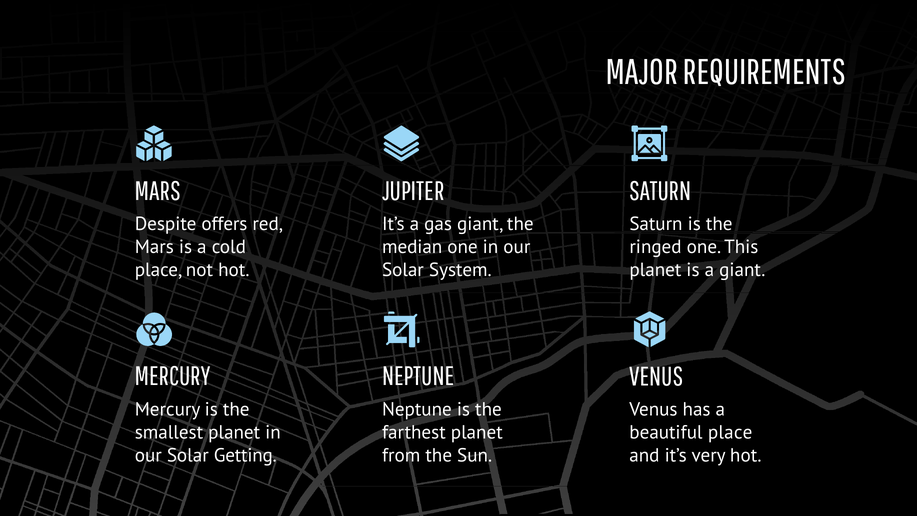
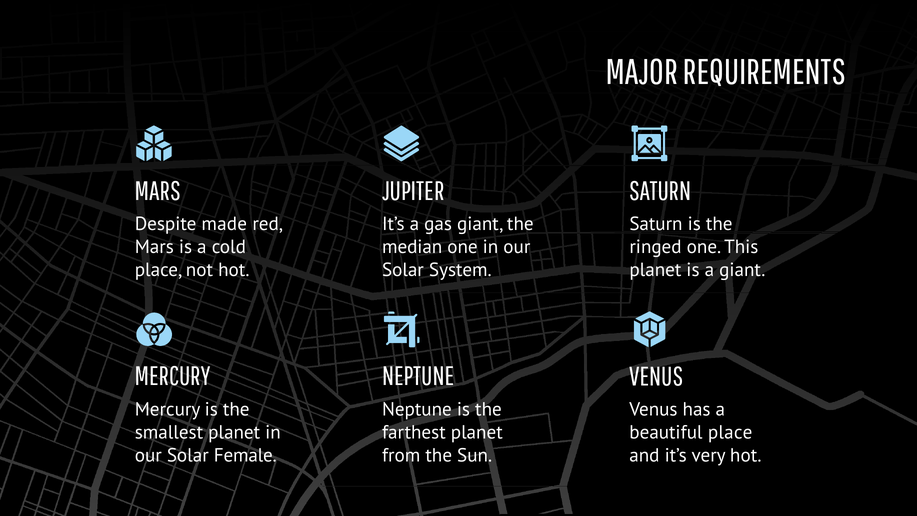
offers: offers -> made (224, 224)
Getting: Getting -> Female (245, 455)
